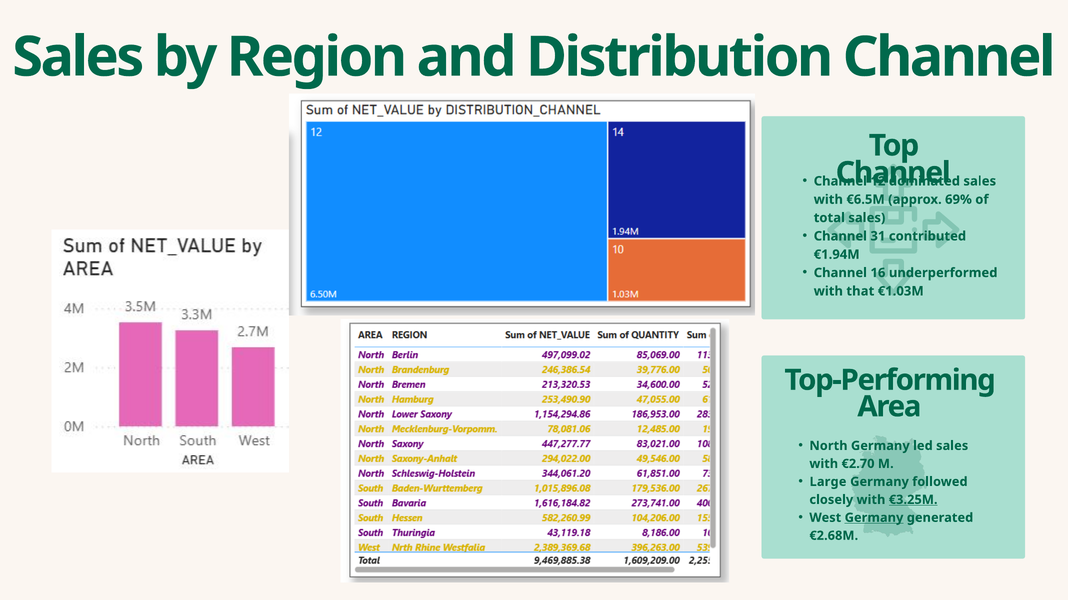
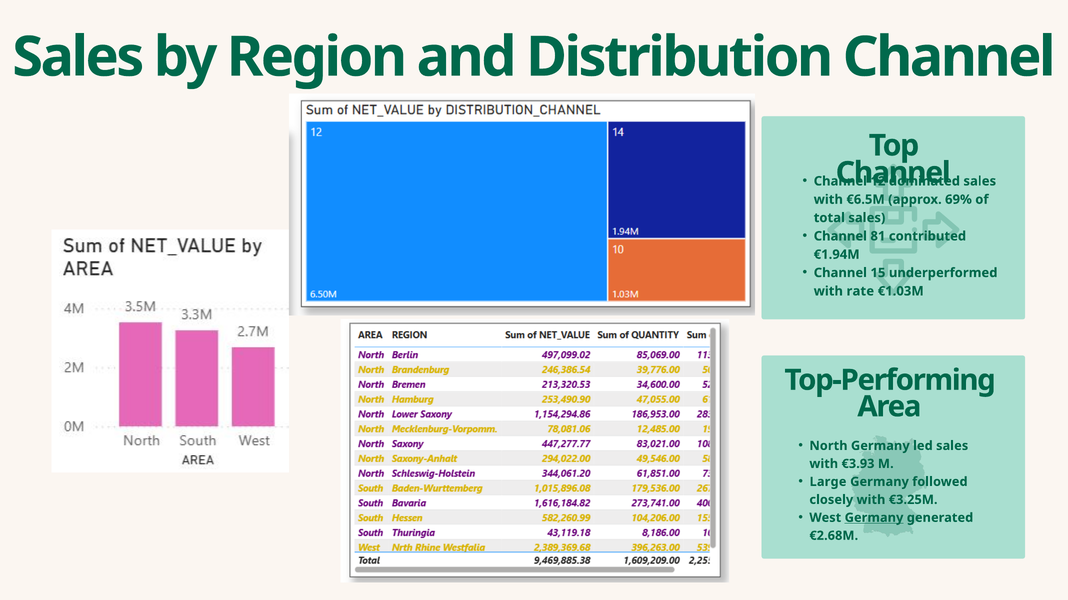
31: 31 -> 81 (878, 236)
16: 16 -> 15 (878, 273)
that: that -> rate (860, 291)
€2.70: €2.70 -> €3.93 (858, 464)
€3.25M underline: present -> none (913, 500)
